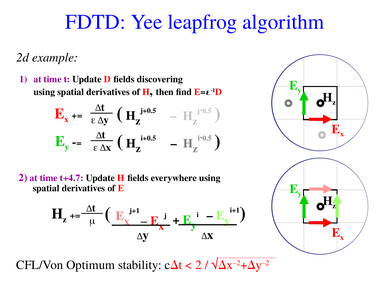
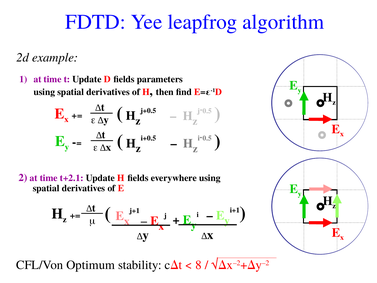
discovering: discovering -> parameters (160, 79)
t+4.7: t+4.7 -> t+2.1 (72, 178)
2: 2 -> 8 (199, 265)
